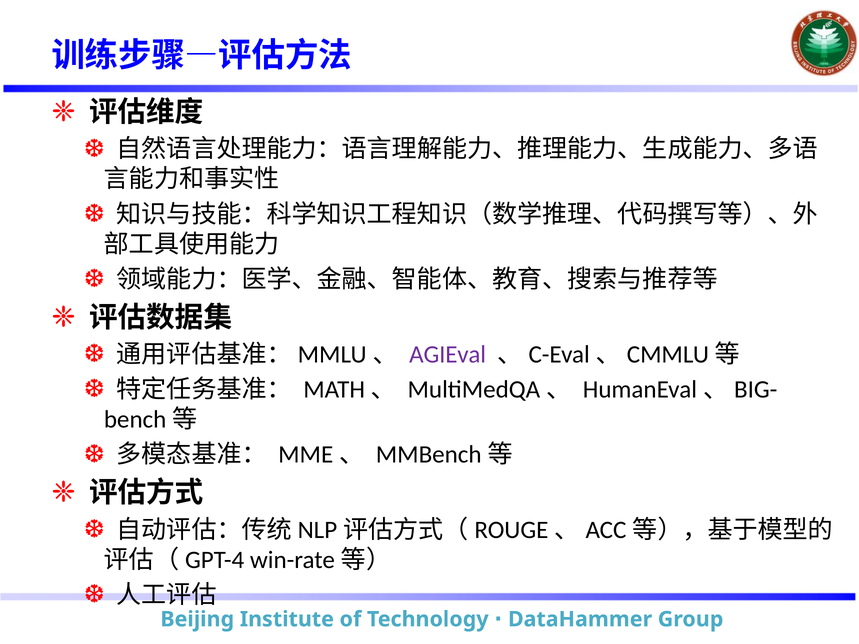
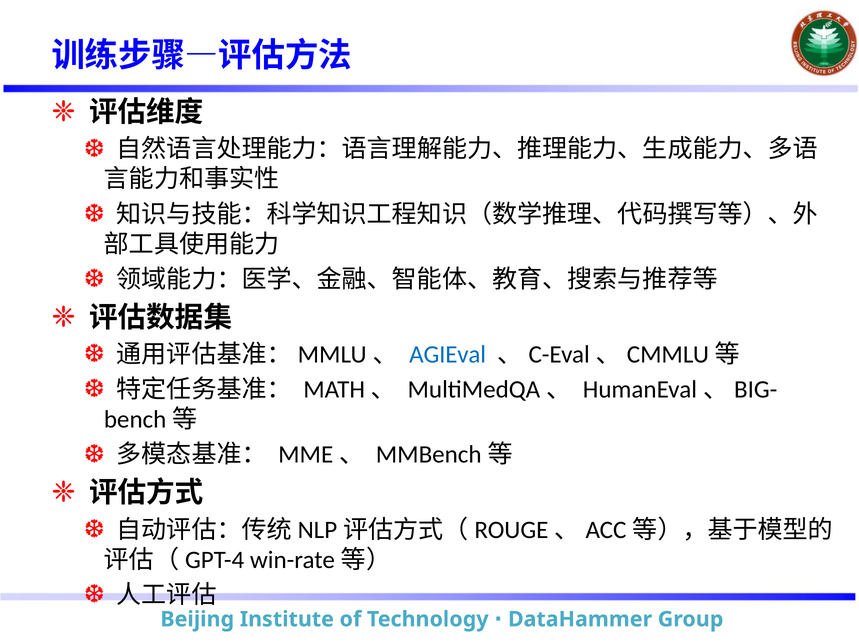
AGIEval colour: purple -> blue (448, 355)
